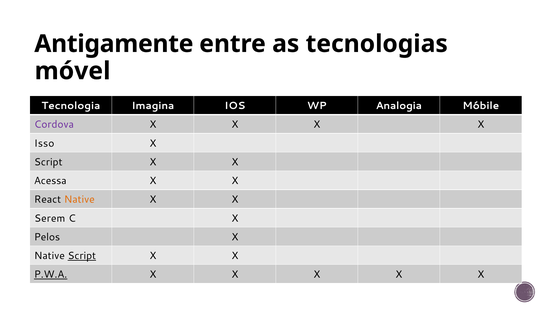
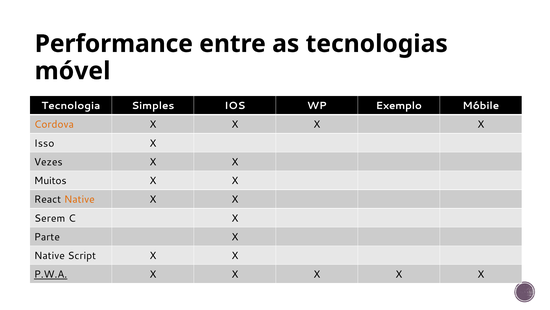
Antigamente: Antigamente -> Performance (114, 44)
Imagina: Imagina -> Simples (153, 106)
Analogia: Analogia -> Exemplo (399, 106)
Cordova colour: purple -> orange (54, 124)
Script: Script -> Vezes (48, 162)
Acessa: Acessa -> Muitos (50, 180)
Pelos: Pelos -> Parte (47, 237)
Script underline: present -> none (82, 255)
